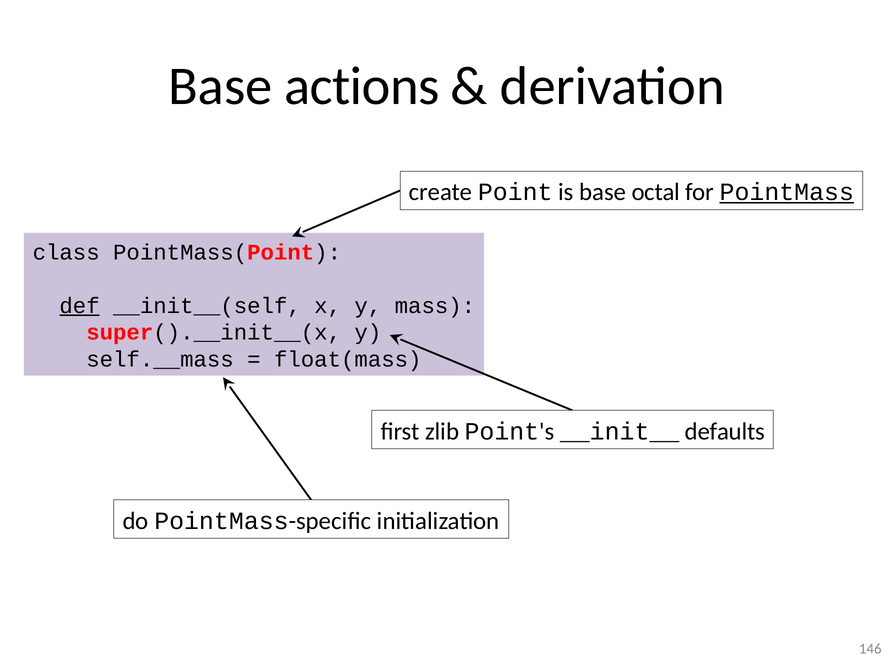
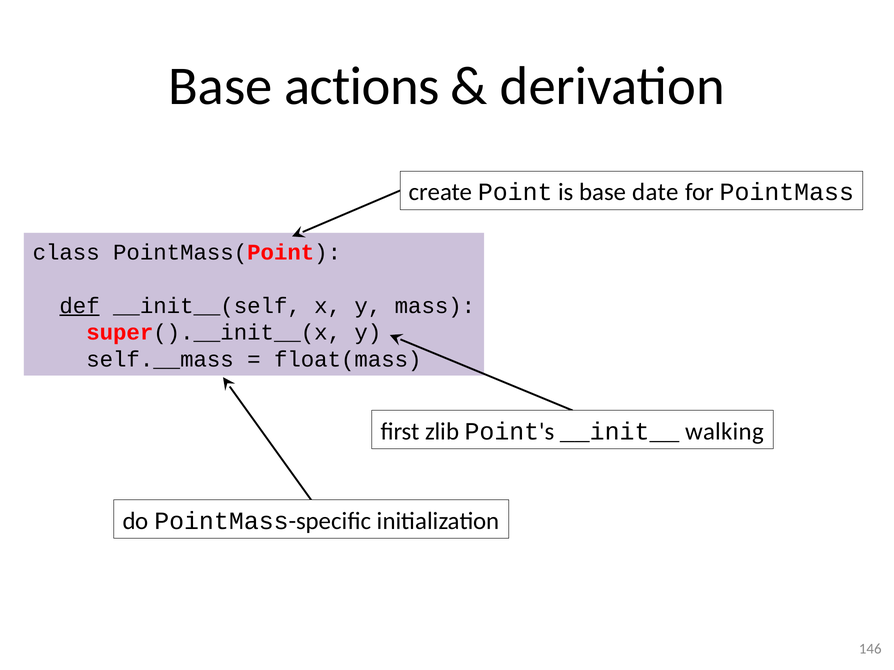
octal: octal -> date (656, 192)
PointMass underline: present -> none (787, 192)
defaults: defaults -> walking (725, 432)
